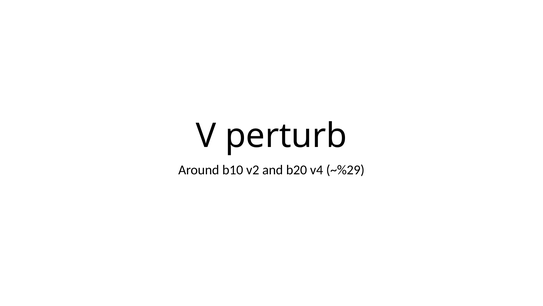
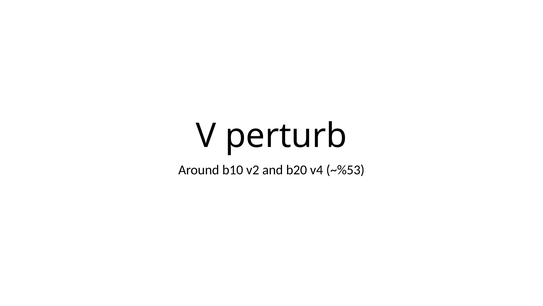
~%29: ~%29 -> ~%53 (345, 170)
